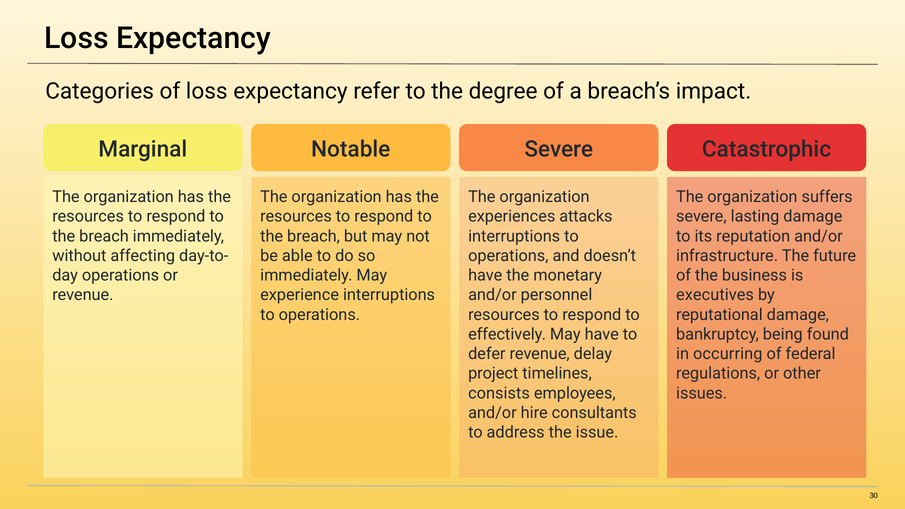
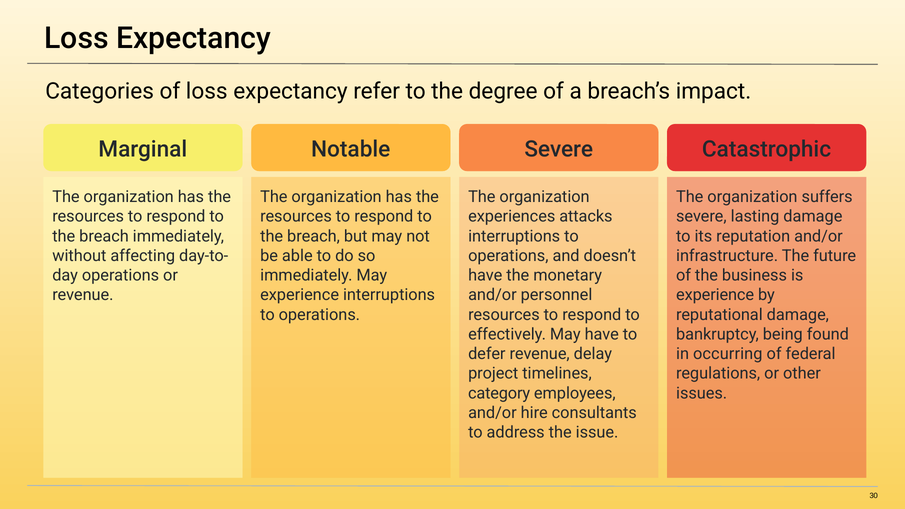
executives: executives -> experience (715, 295)
consists: consists -> category (499, 393)
